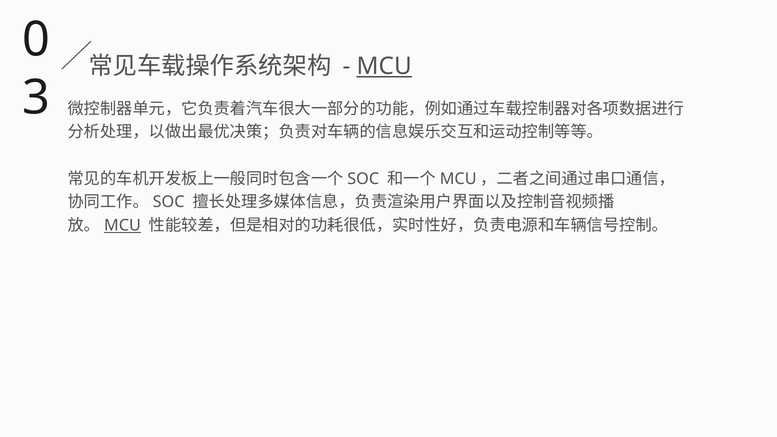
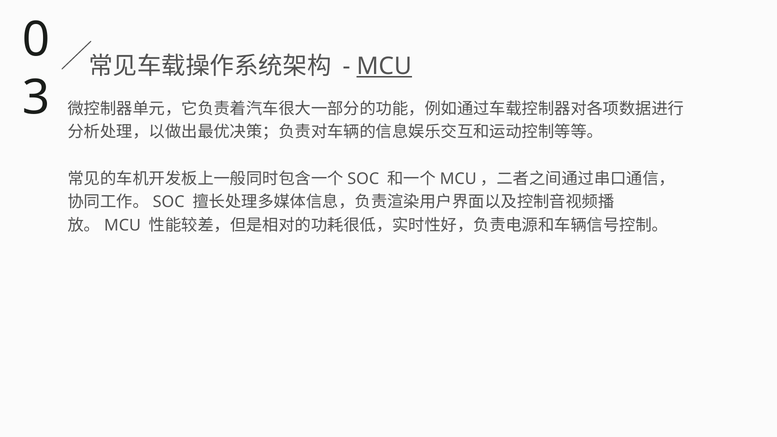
MCU underline: present -> none (122, 225)
